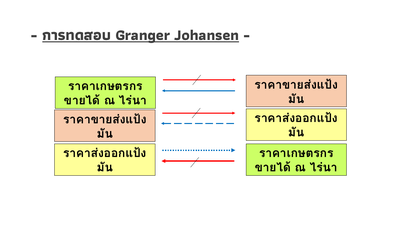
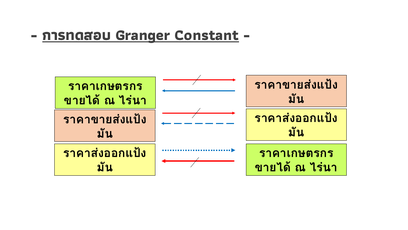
Johansen: Johansen -> Constant (207, 35)
